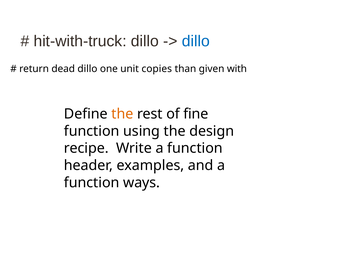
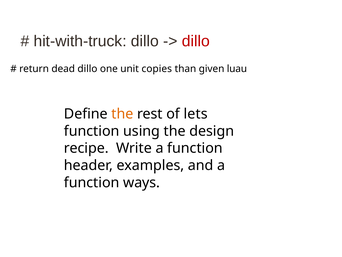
dillo colour: blue -> red (196, 41)
with: with -> luau (237, 69)
fine: fine -> lets (196, 114)
